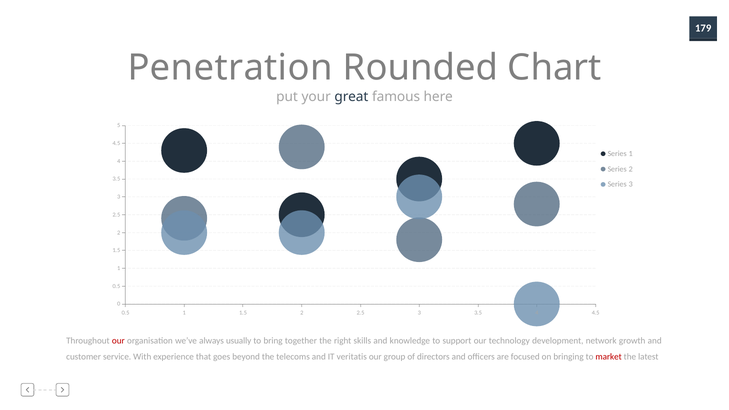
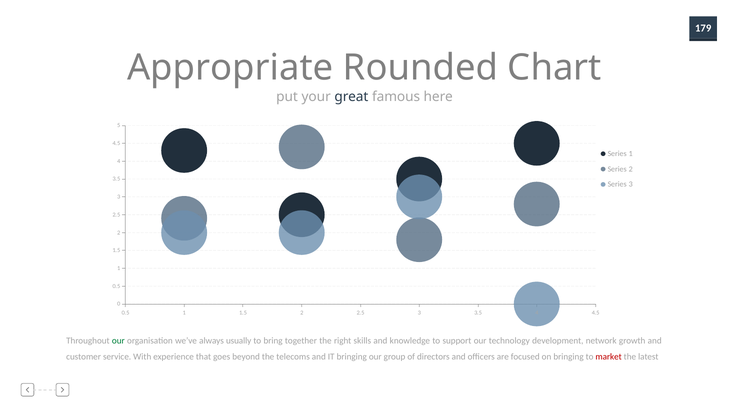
Penetration: Penetration -> Appropriate (230, 68)
our colour: red -> green (118, 341)
IT veritatis: veritatis -> bringing (352, 357)
